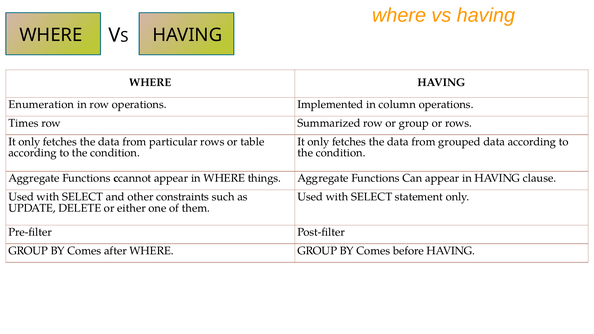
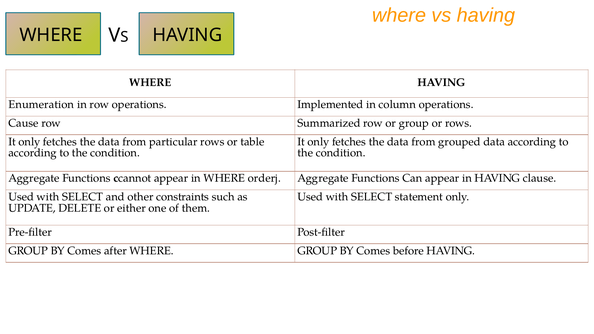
Times: Times -> Cause (24, 123)
things: things -> orderj (264, 178)
